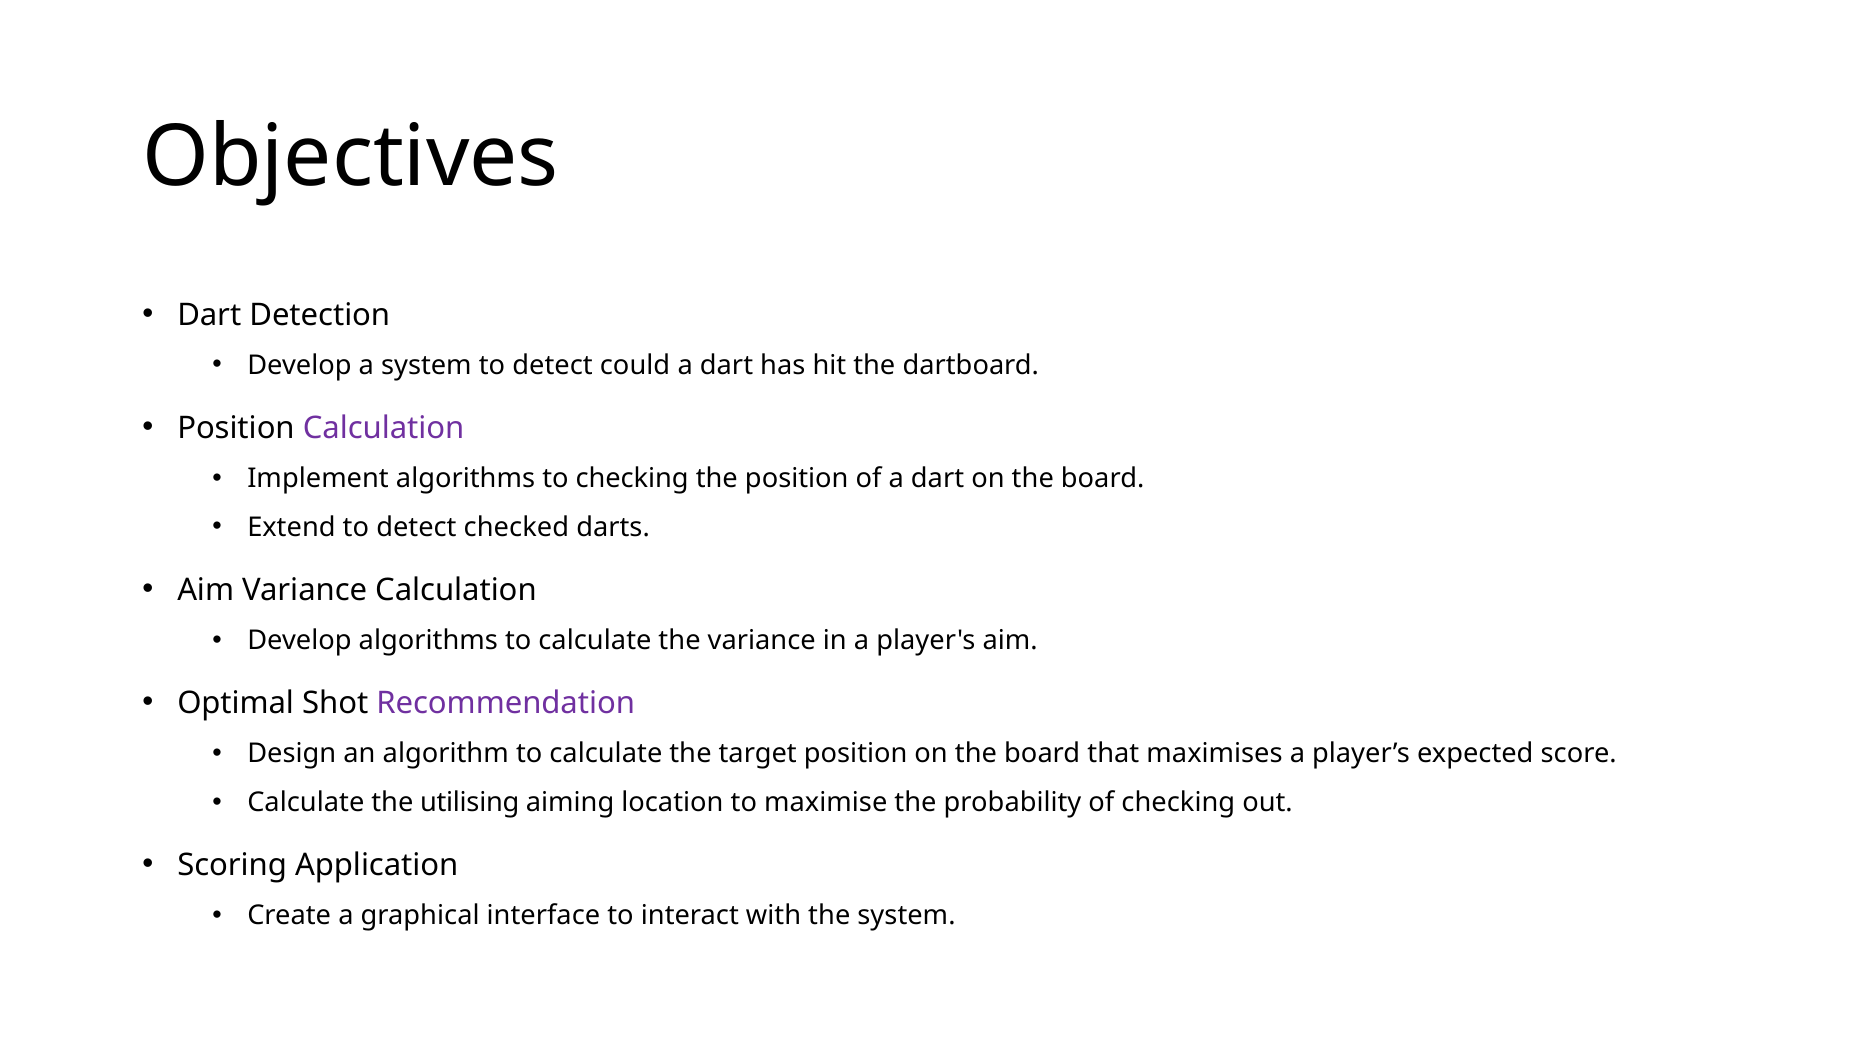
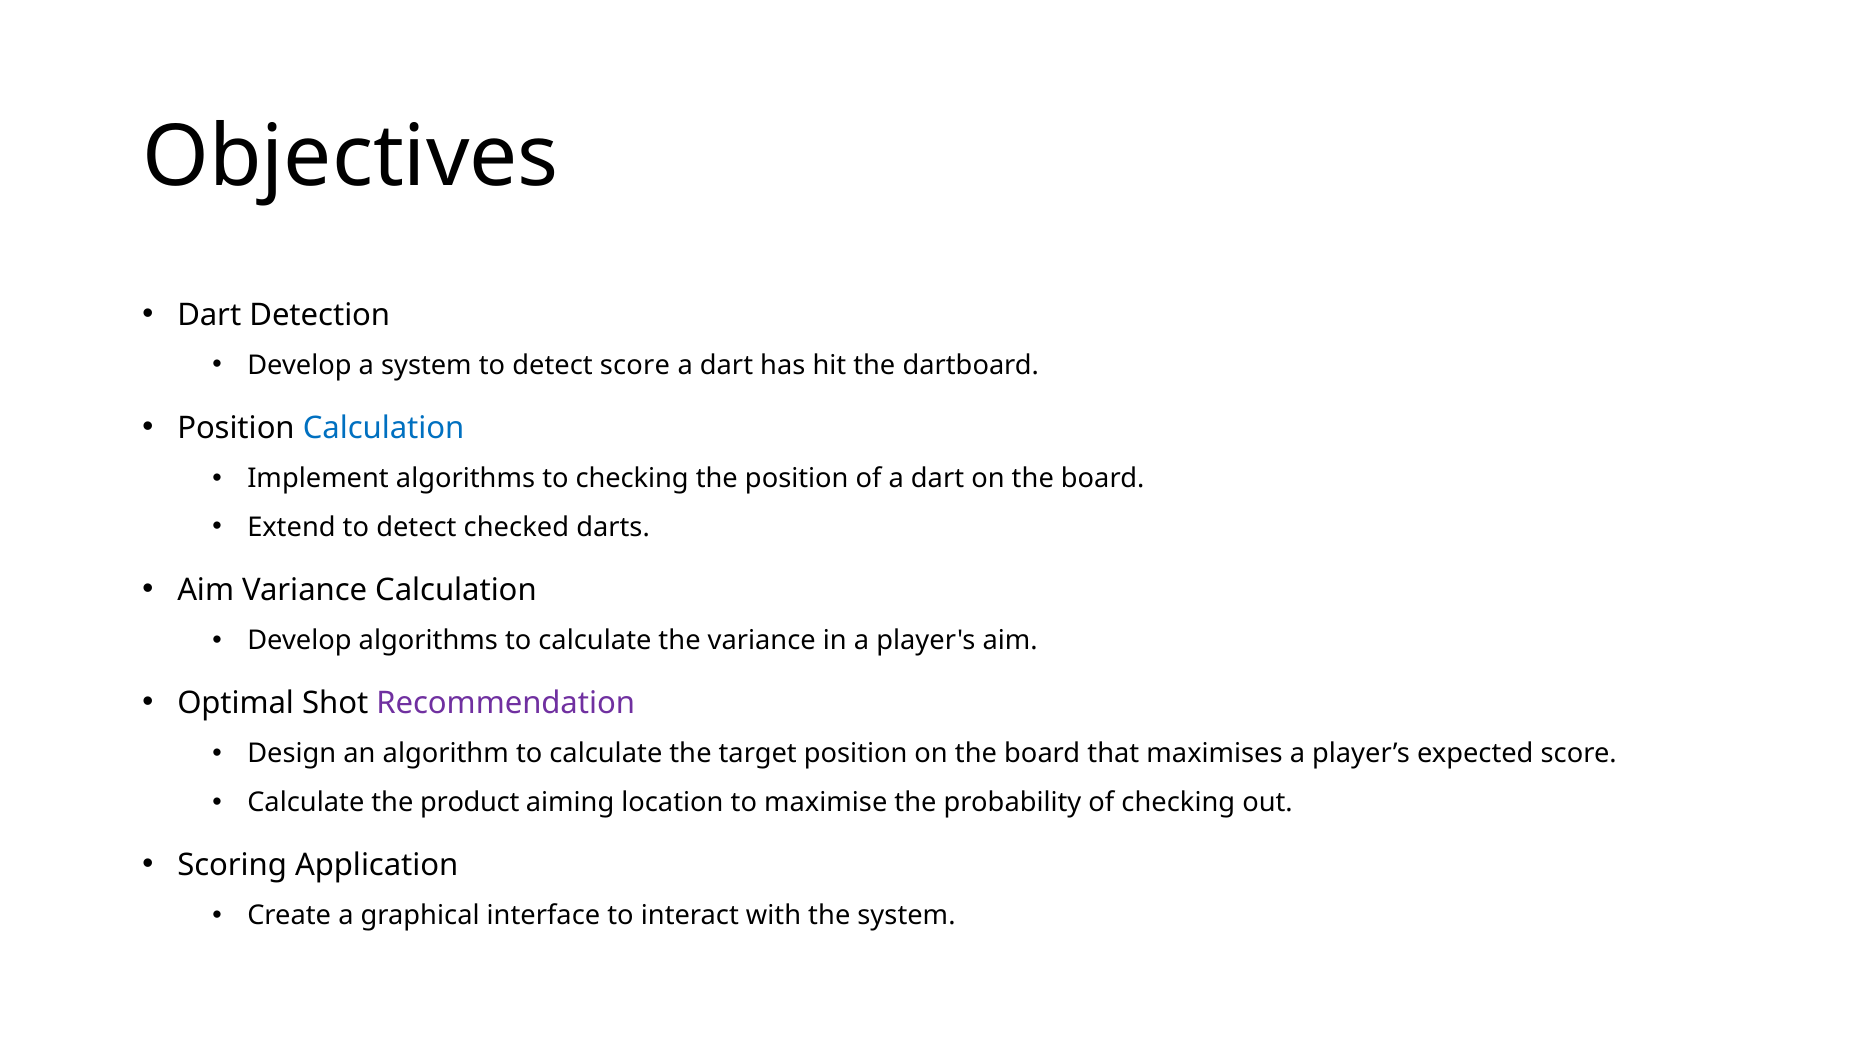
detect could: could -> score (635, 366)
Calculation colour: purple -> blue (384, 428)
utilising: utilising -> product (470, 803)
